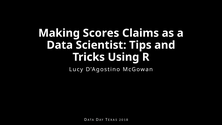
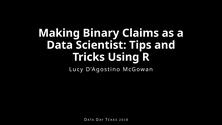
Scores: Scores -> Binary (101, 33)
